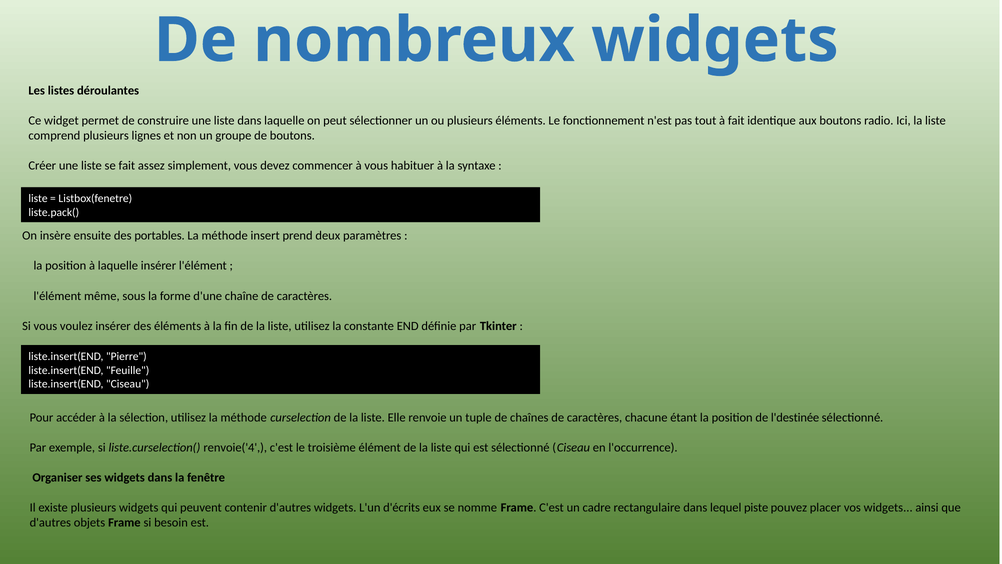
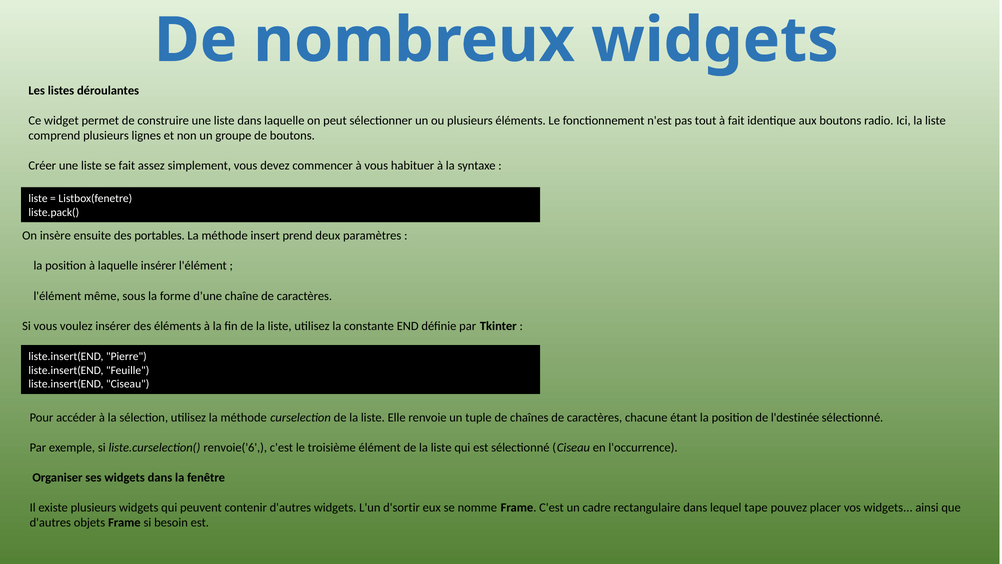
renvoie('4: renvoie('4 -> renvoie('6 (235, 447)
d'écrits: d'écrits -> d'sortir (402, 507)
piste: piste -> tape (756, 507)
